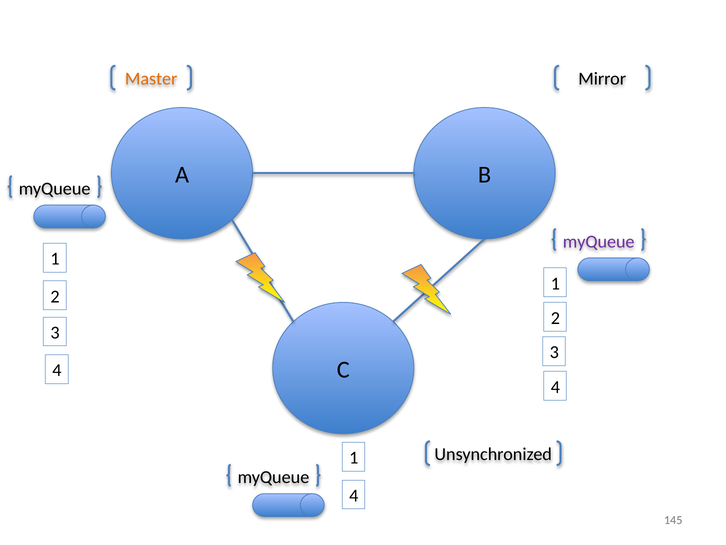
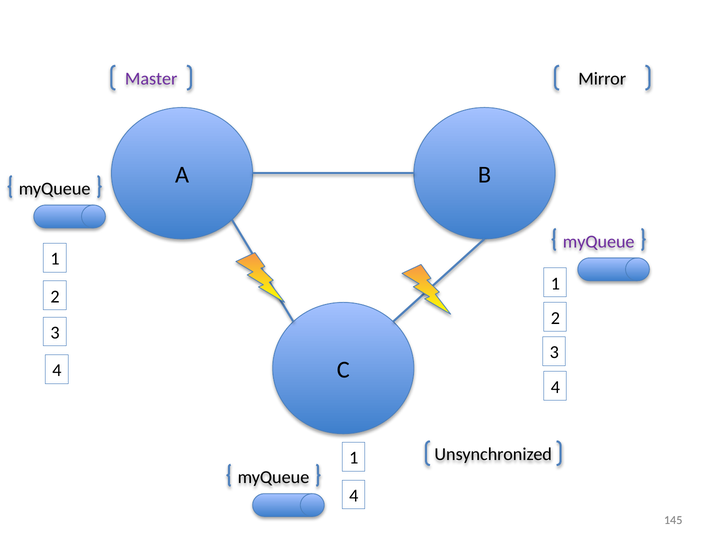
Master colour: orange -> purple (151, 79)
